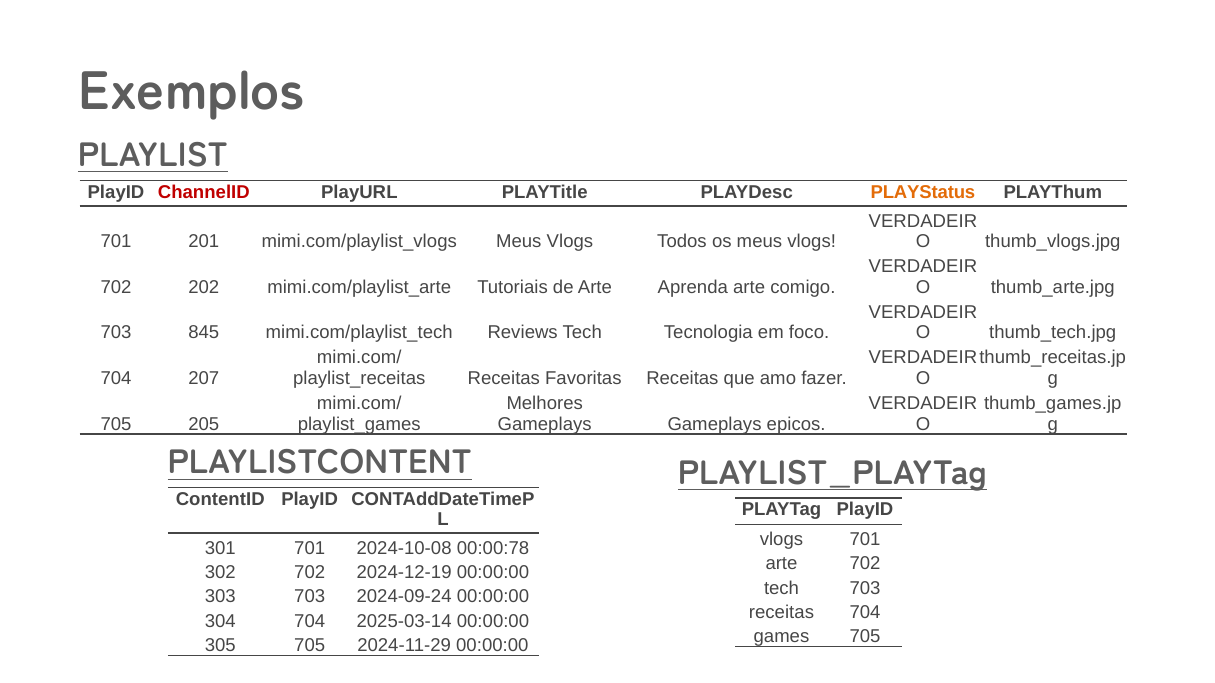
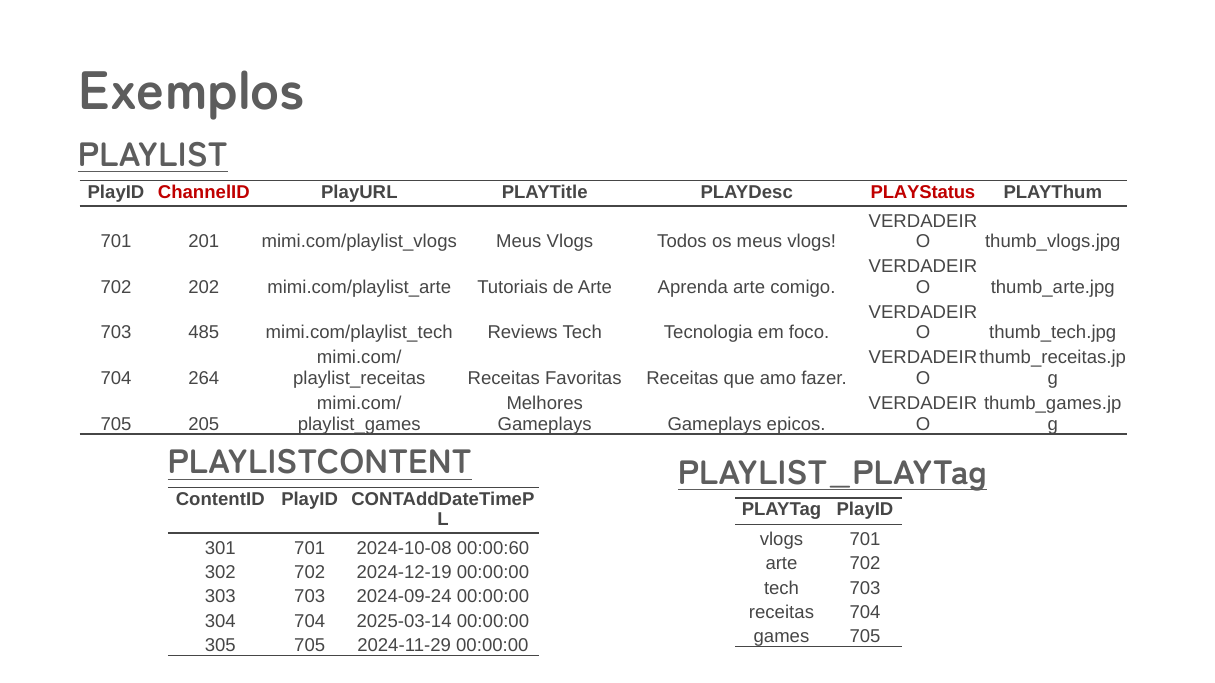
PLAYStatus colour: orange -> red (923, 192)
845: 845 -> 485 (204, 333)
207: 207 -> 264 (204, 379)
00:00:78: 00:00:78 -> 00:00:60 (493, 549)
